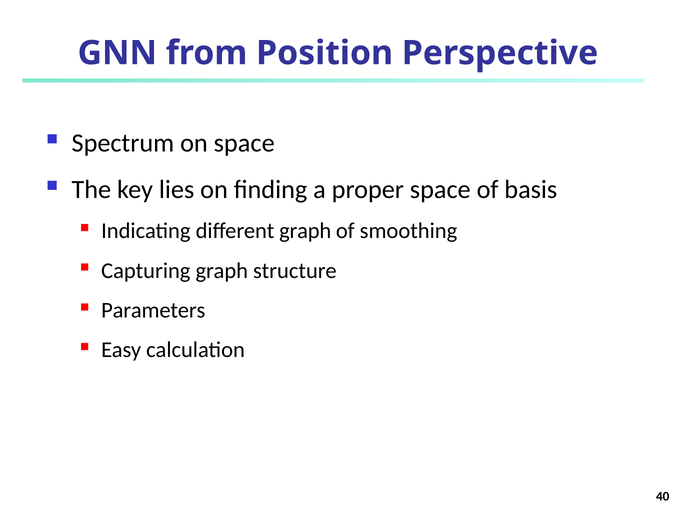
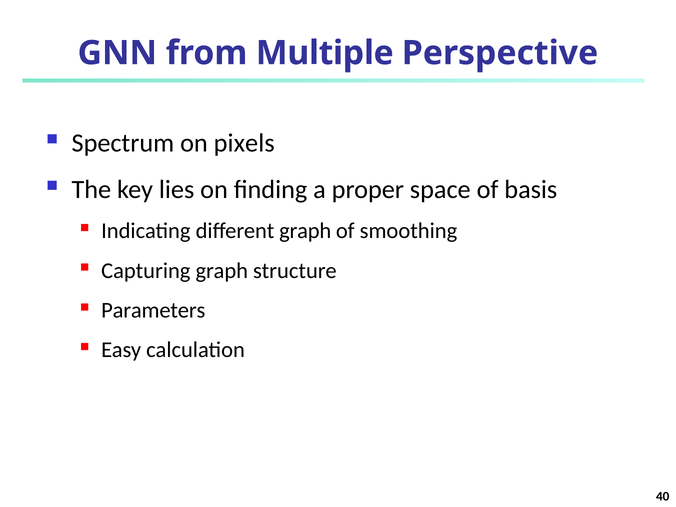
Position: Position -> Multiple (325, 53)
on space: space -> pixels (244, 143)
